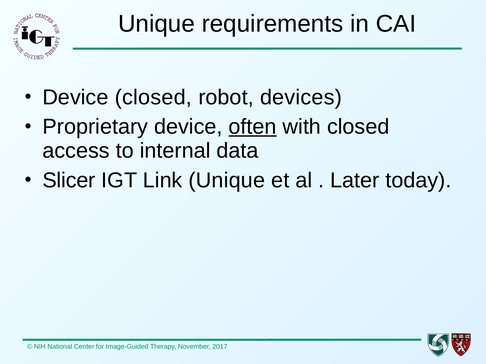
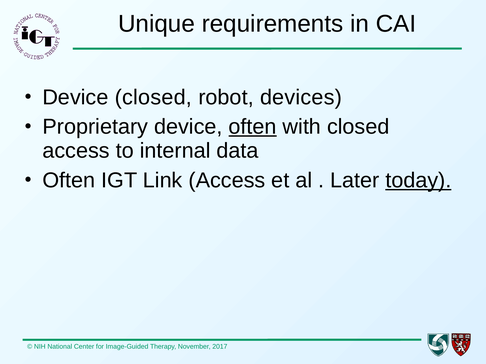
Slicer: Slicer -> Often (69, 181)
Link Unique: Unique -> Access (227, 181)
today underline: none -> present (418, 181)
